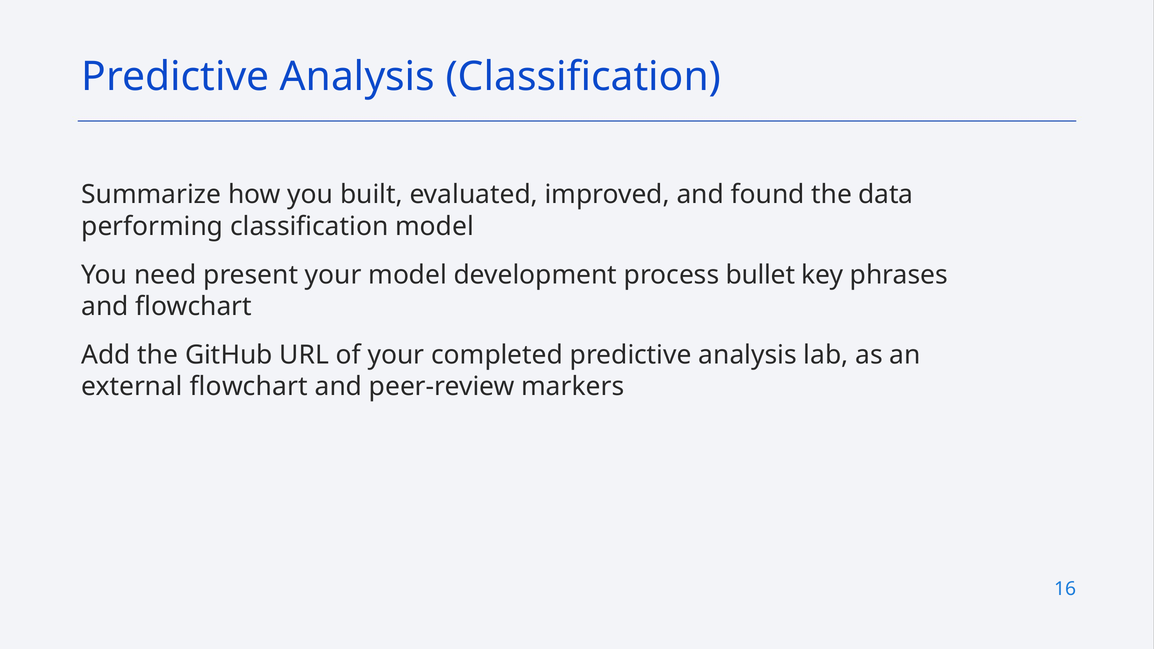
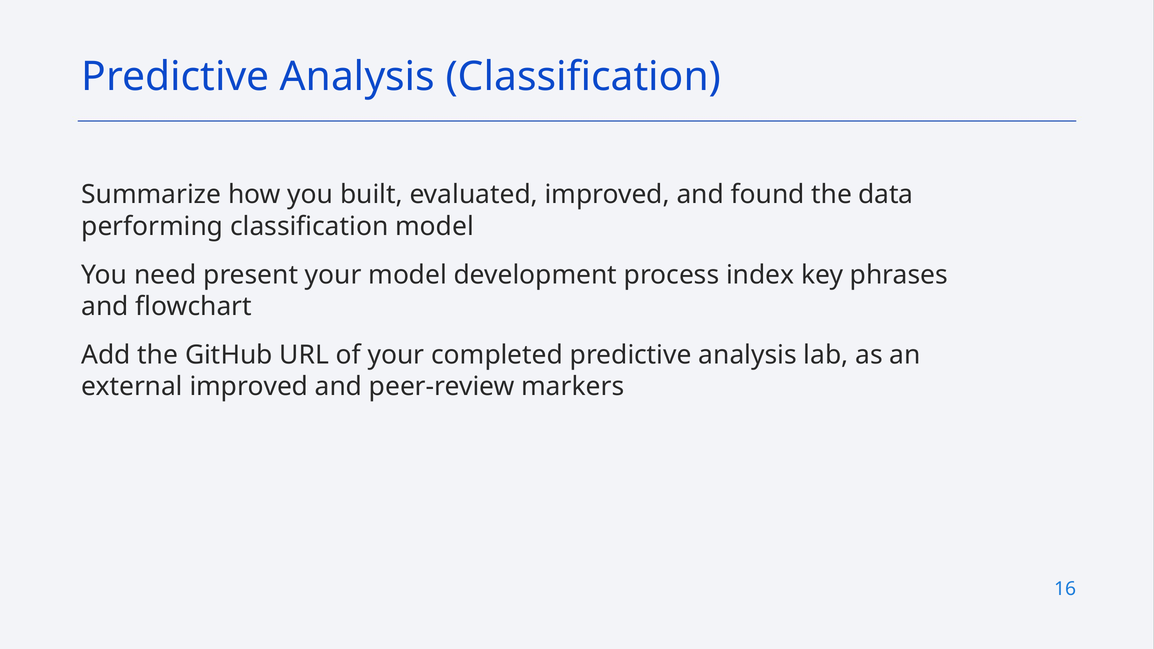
bullet: bullet -> index (760, 275)
external flowchart: flowchart -> improved (249, 387)
